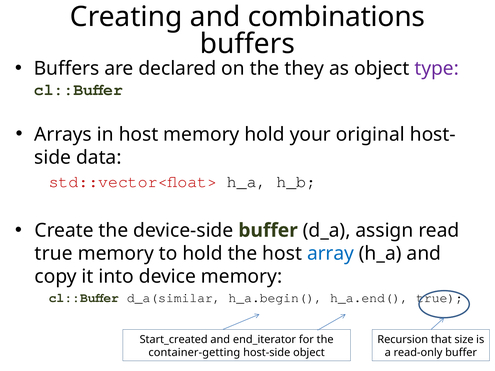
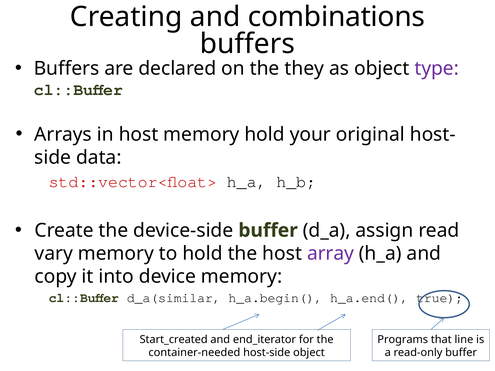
true: true -> vary (54, 254)
array colour: blue -> purple (330, 254)
Recursion: Recursion -> Programs (403, 340)
size: size -> line (464, 340)
container-getting: container-getting -> container-needed (194, 353)
